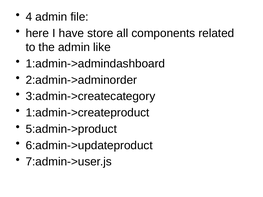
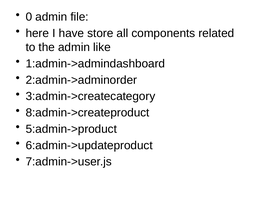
4: 4 -> 0 (29, 17)
1:admin->createproduct: 1:admin->createproduct -> 8:admin->createproduct (88, 113)
